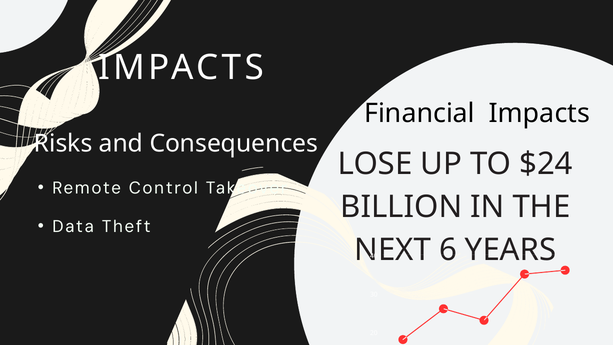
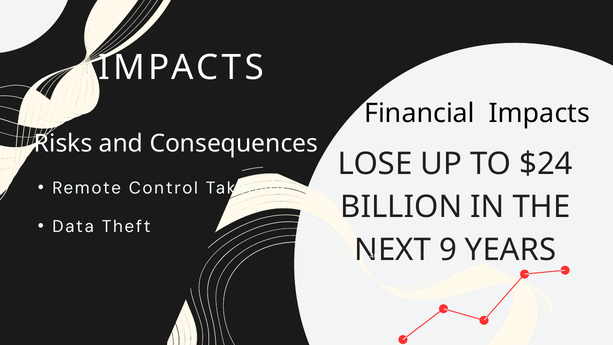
6: 6 -> 9 (448, 250)
